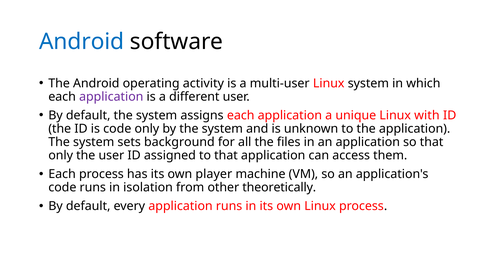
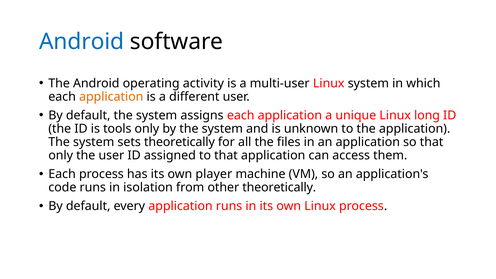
application colour: purple -> orange (111, 97)
with: with -> long (427, 115)
is code: code -> tools (117, 129)
sets background: background -> theoretically (179, 142)
